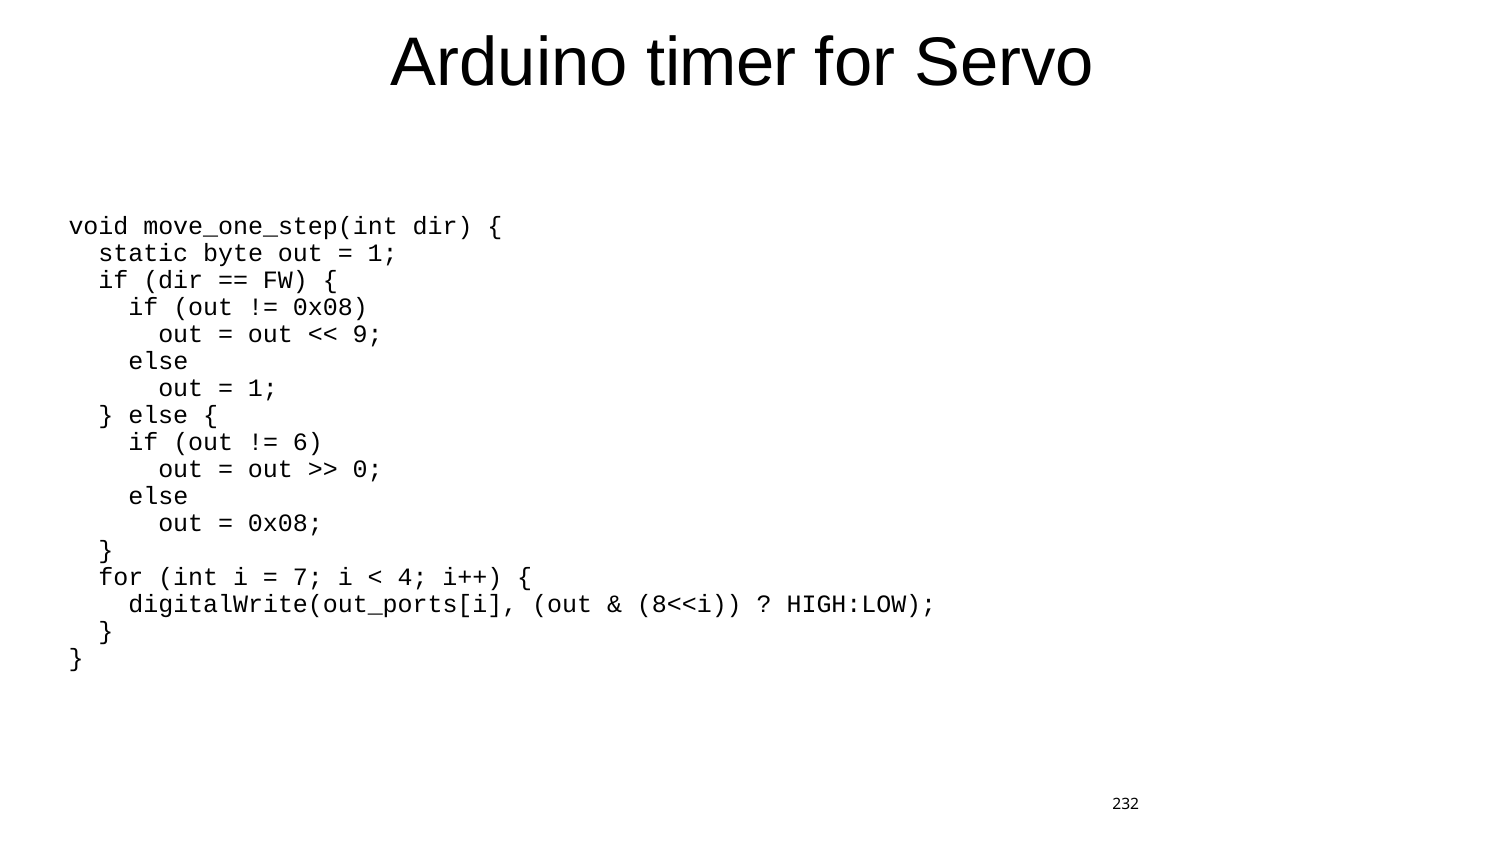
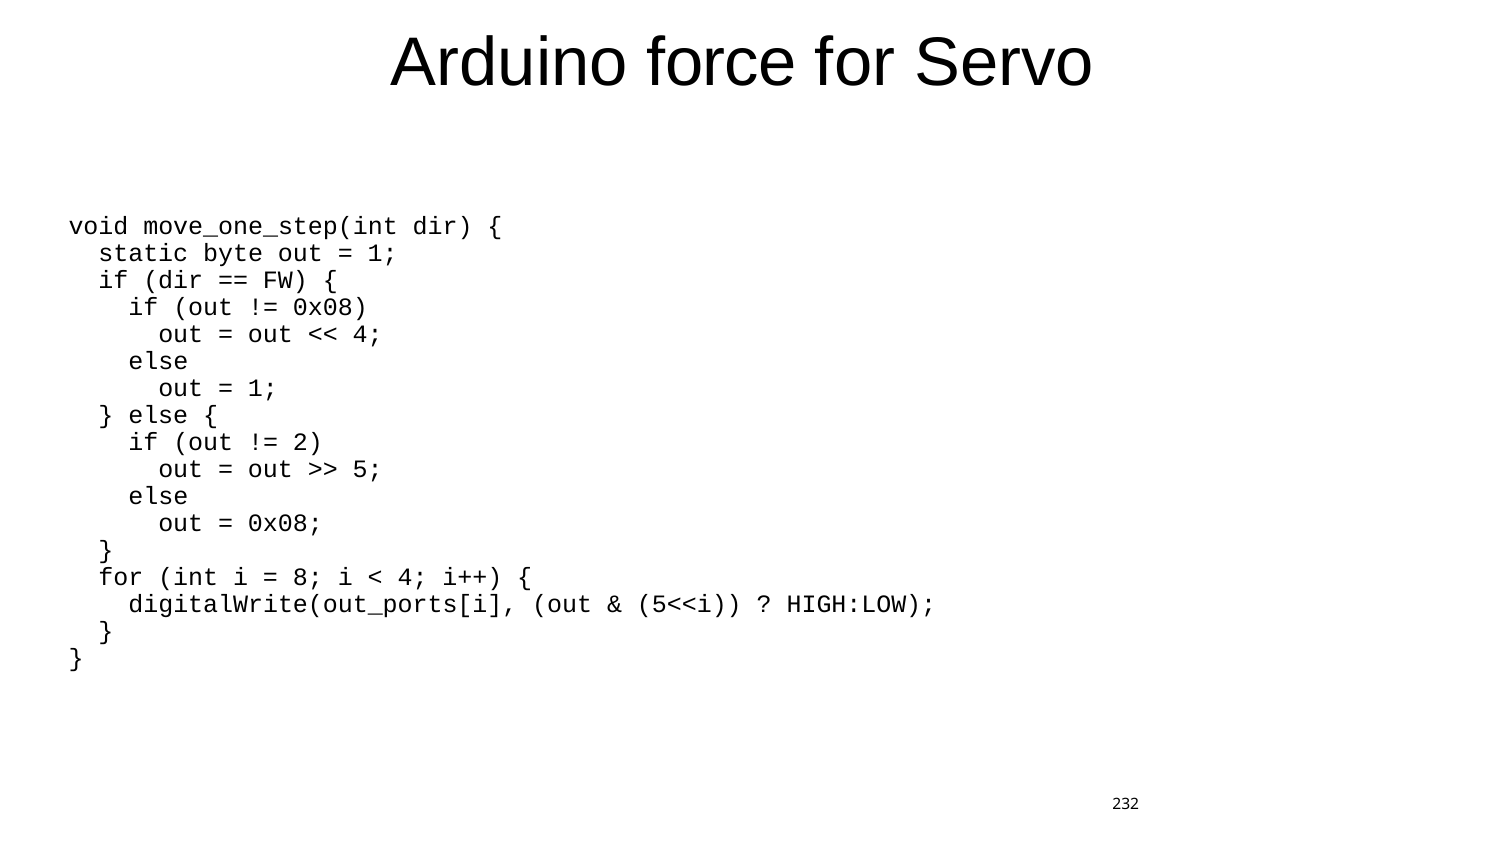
timer: timer -> force (722, 63)
9: 9 -> 4 (368, 334)
6: 6 -> 2 (308, 442)
0: 0 -> 5 (368, 469)
7: 7 -> 8 (308, 577)
8<<i: 8<<i -> 5<<i (689, 604)
